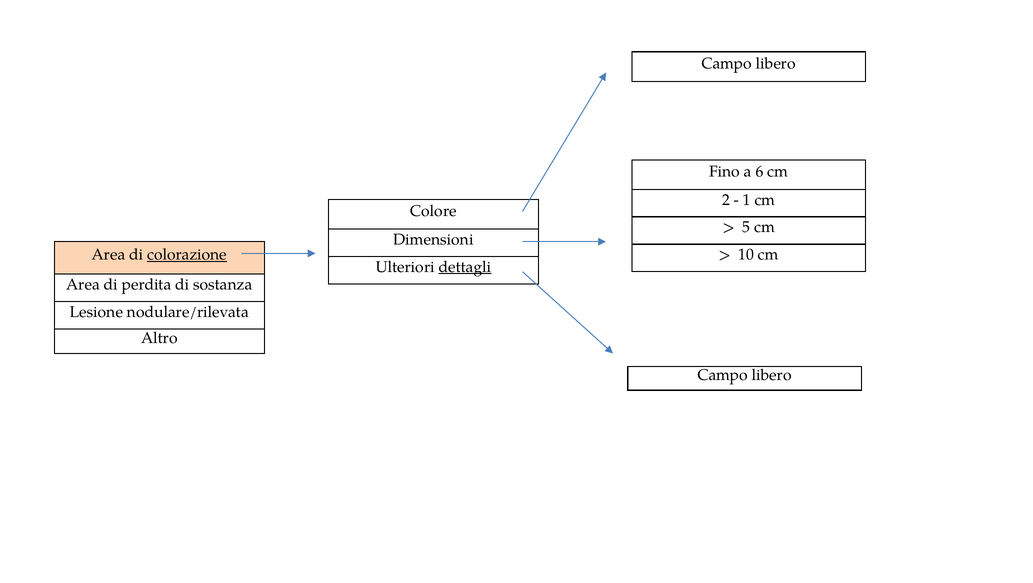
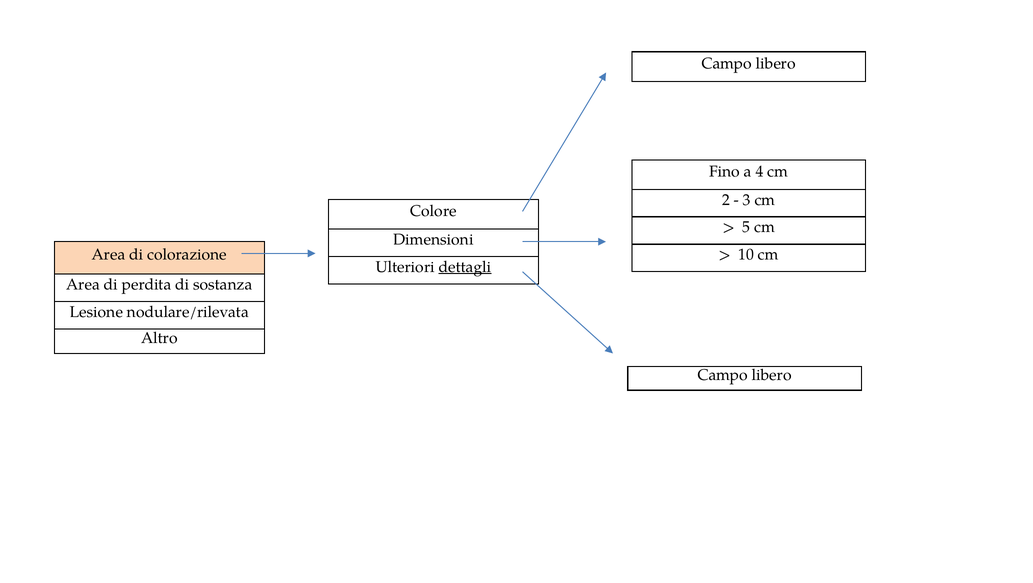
6: 6 -> 4 (759, 171)
1: 1 -> 3 (747, 200)
colorazione underline: present -> none (187, 255)
